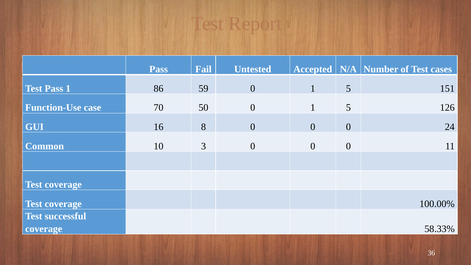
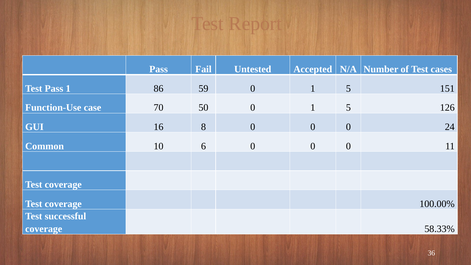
3: 3 -> 6 (203, 146)
